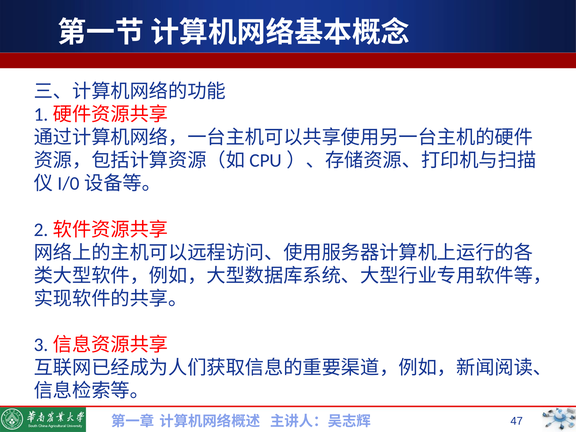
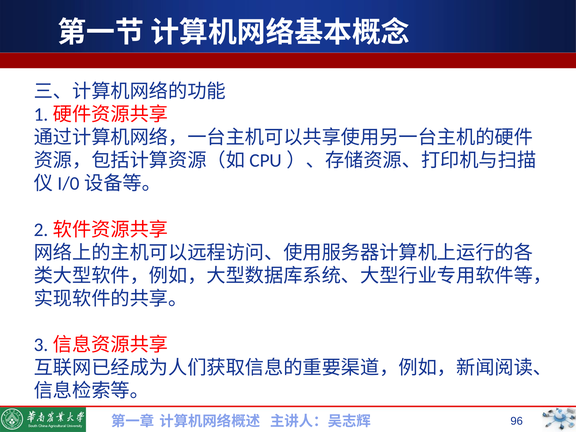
47: 47 -> 96 (517, 421)
